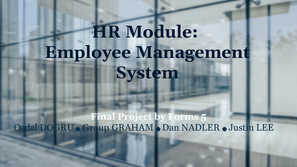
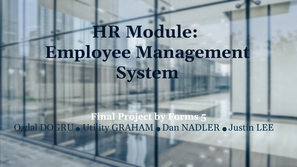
Group: Group -> Utility (96, 128)
